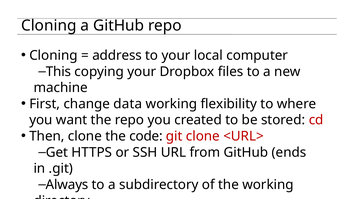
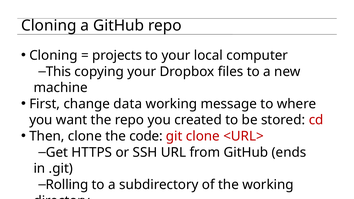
address: address -> projects (117, 55)
flexibility: flexibility -> message (229, 104)
Always: Always -> Rolling (67, 184)
